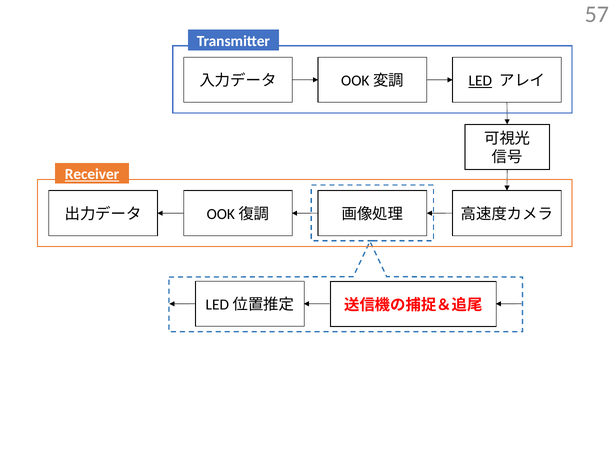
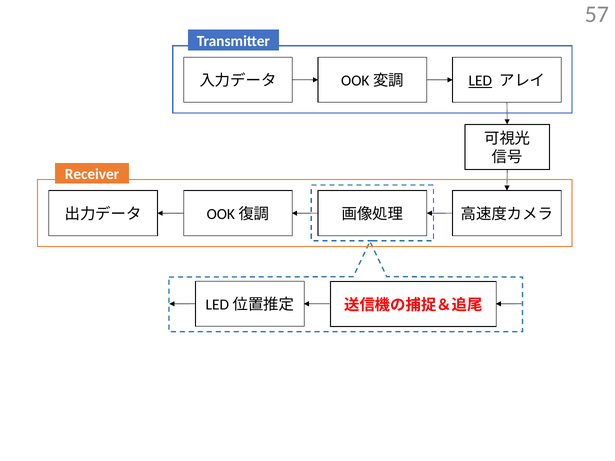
Receiver underline: present -> none (92, 174)
